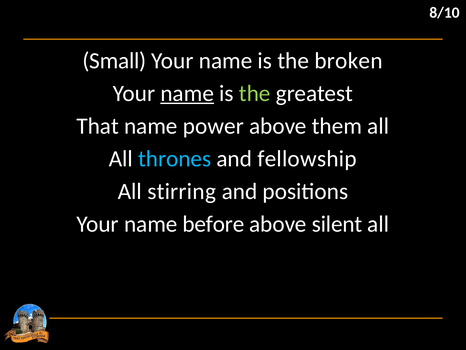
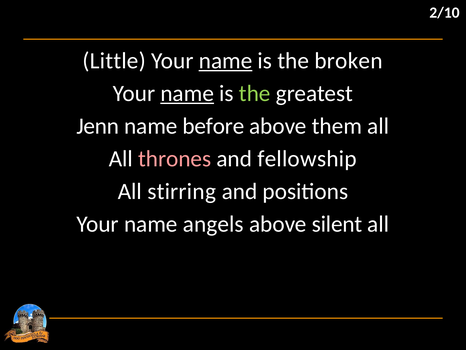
8/10: 8/10 -> 2/10 (444, 13)
Small: Small -> Little (114, 61)
name underline: none -> present (226, 61)
That: That -> Jenn (98, 126)
power: power -> before (213, 126)
thrones colour: light blue -> pink (175, 158)
before: before -> angels (213, 224)
